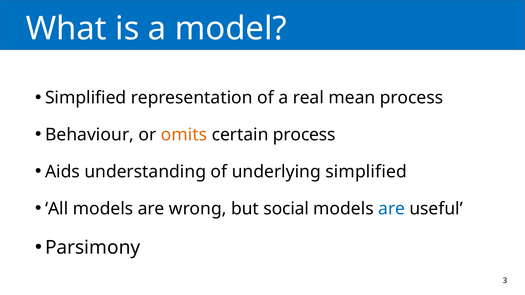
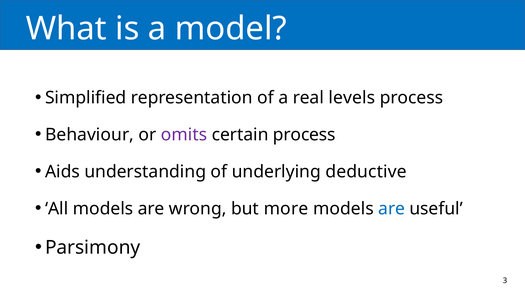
mean: mean -> levels (352, 98)
omits colour: orange -> purple (184, 135)
underlying simplified: simplified -> deductive (366, 172)
social: social -> more (286, 209)
